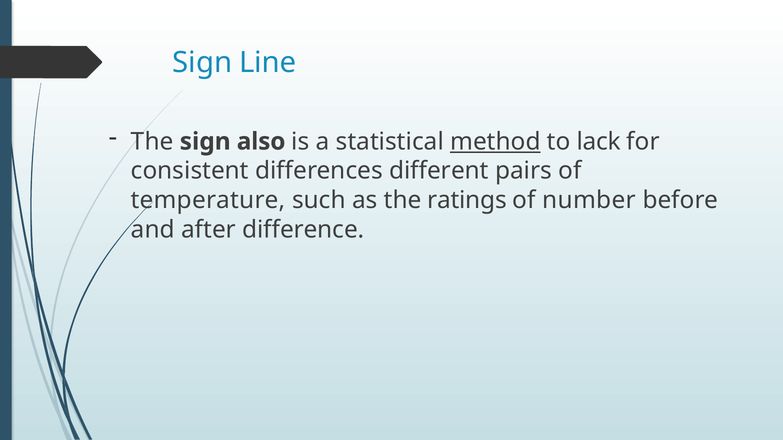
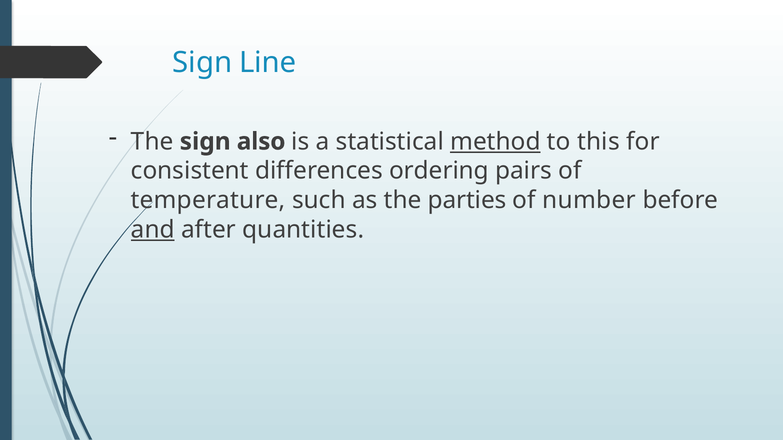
lack: lack -> this (598, 142)
different: different -> ordering (439, 171)
ratings: ratings -> parties (467, 200)
and underline: none -> present (153, 230)
difference: difference -> quantities (303, 230)
